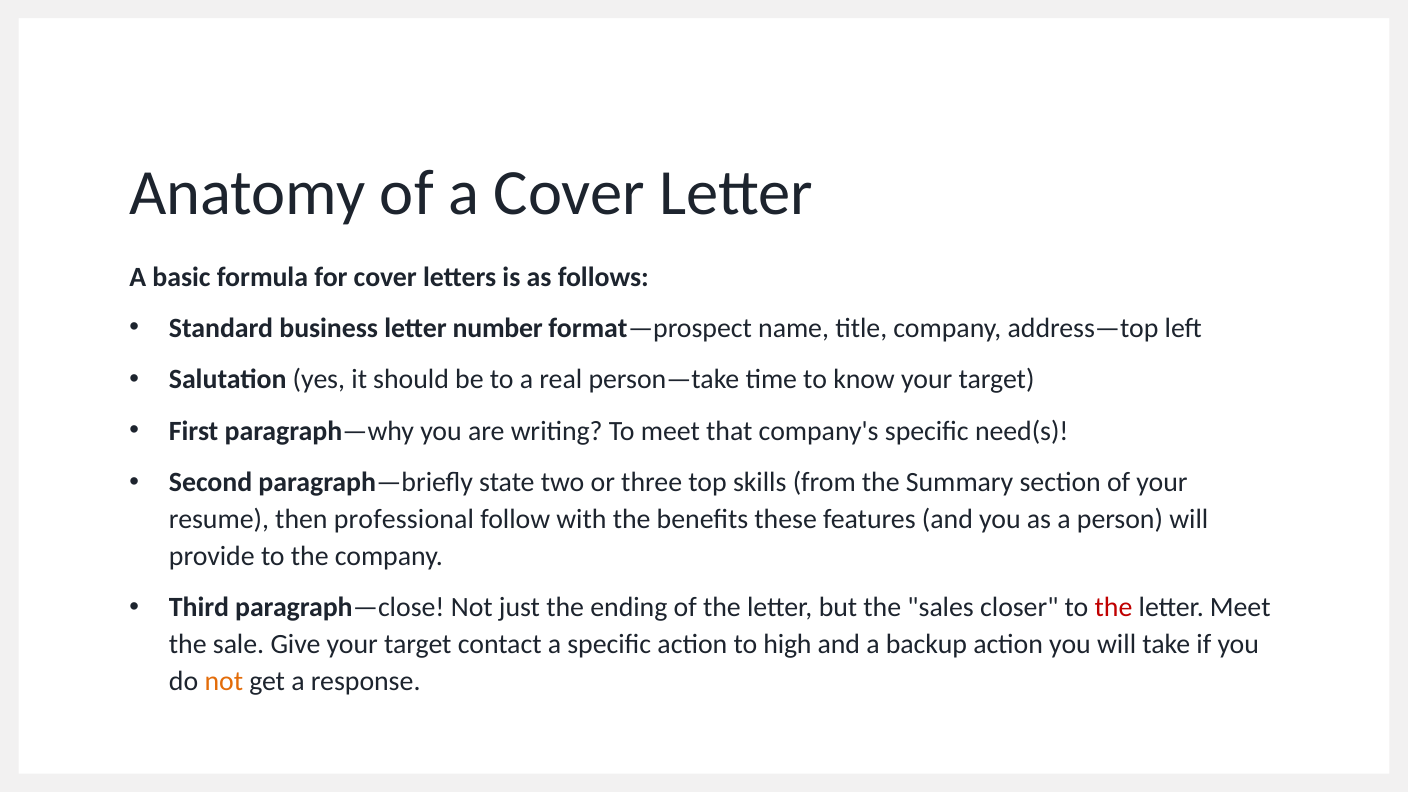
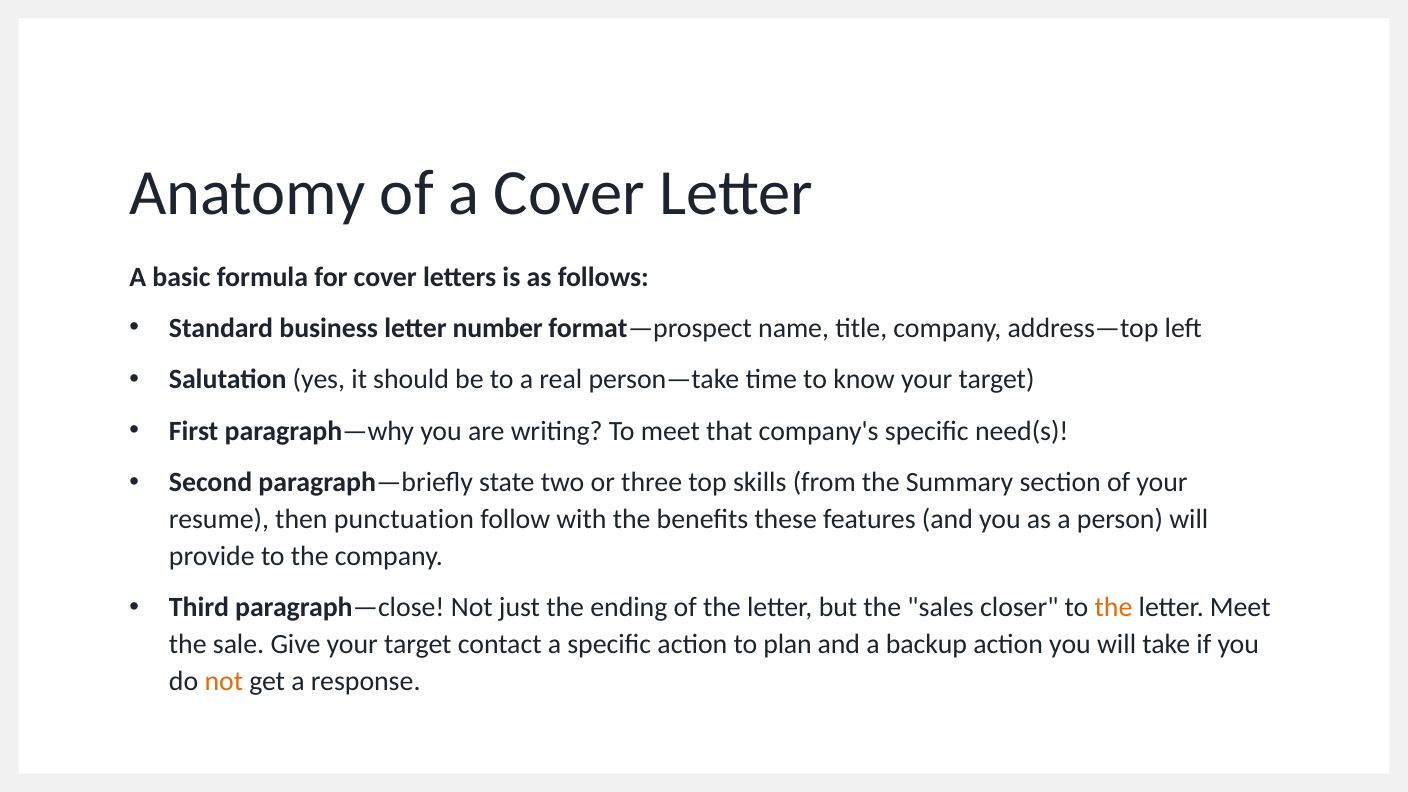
professional: professional -> punctuation (404, 519)
the colour: red -> orange (1113, 608)
high: high -> plan (788, 644)
